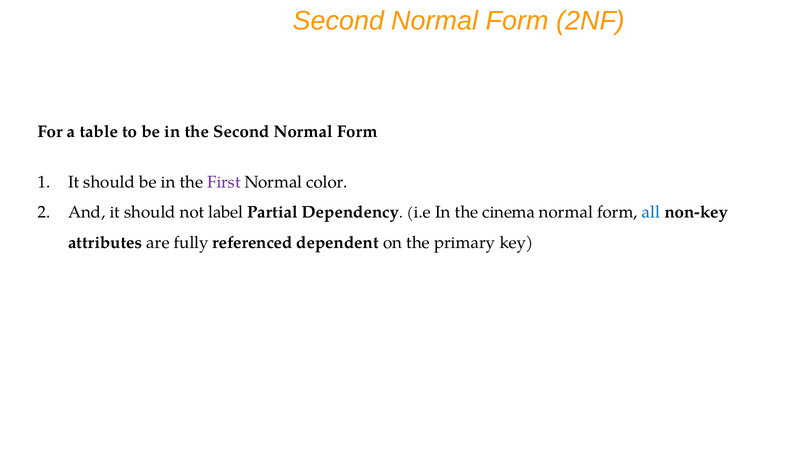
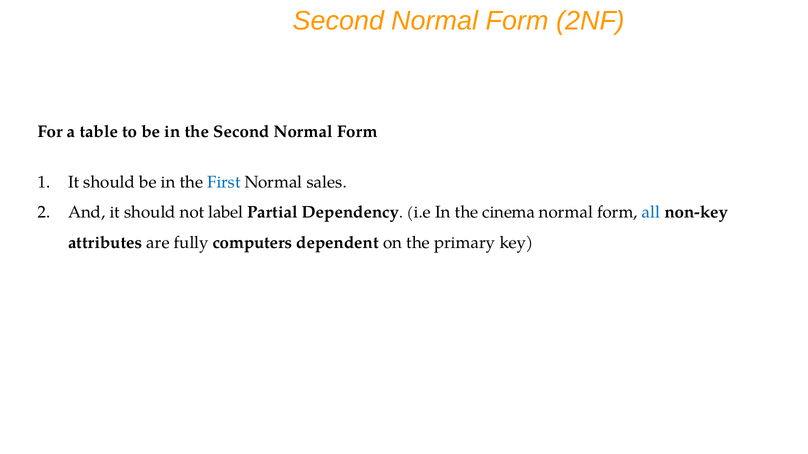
First colour: purple -> blue (224, 182)
color: color -> sales (327, 182)
referenced: referenced -> computers (252, 243)
